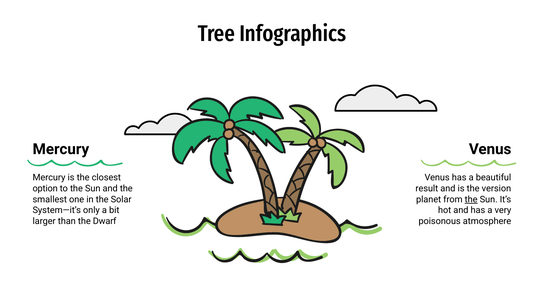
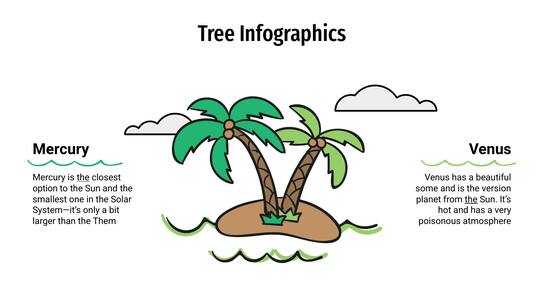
the underline: none -> present (83, 178)
result: result -> some (427, 189)
Dwarf: Dwarf -> Them (105, 221)
